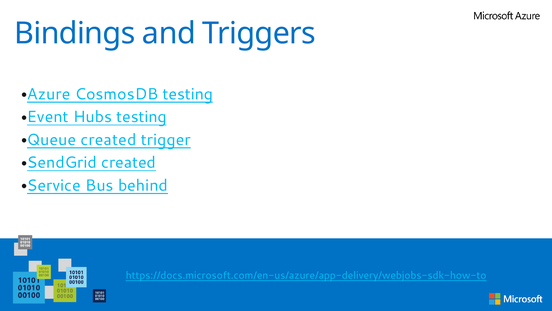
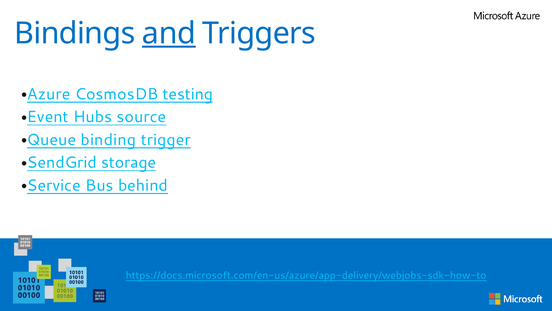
and underline: none -> present (169, 33)
Hubs testing: testing -> source (141, 117)
Queue created: created -> binding (108, 140)
SendGrid created: created -> storage (129, 162)
